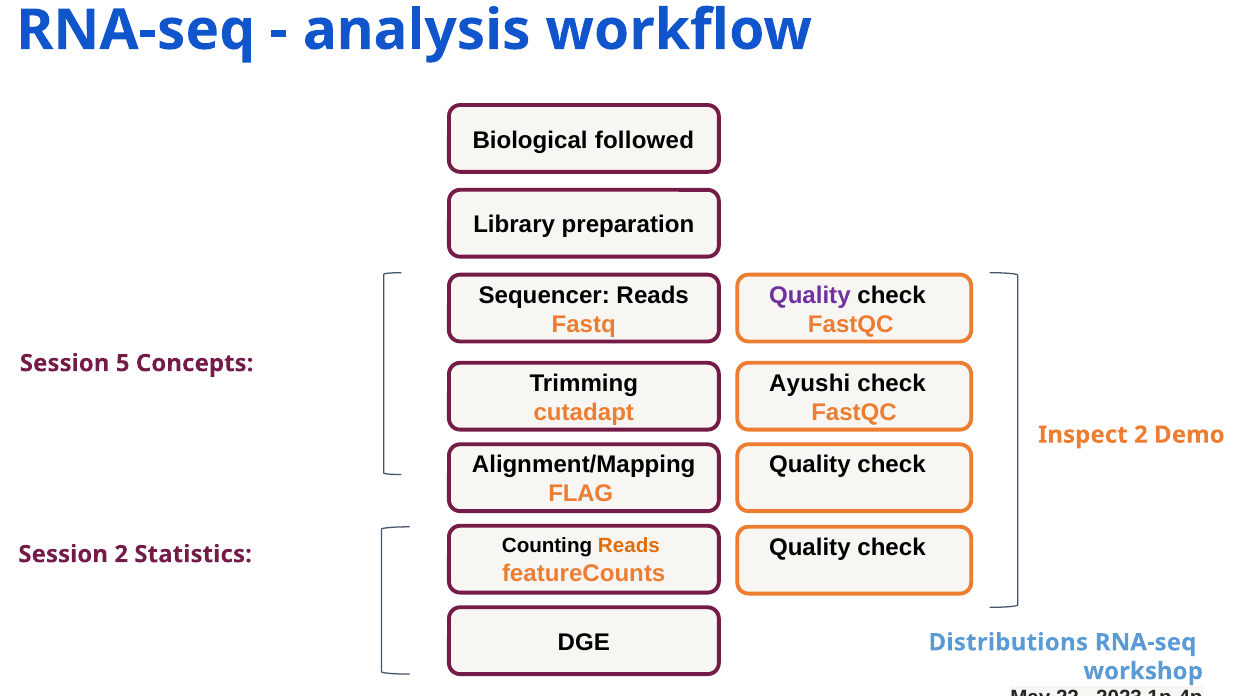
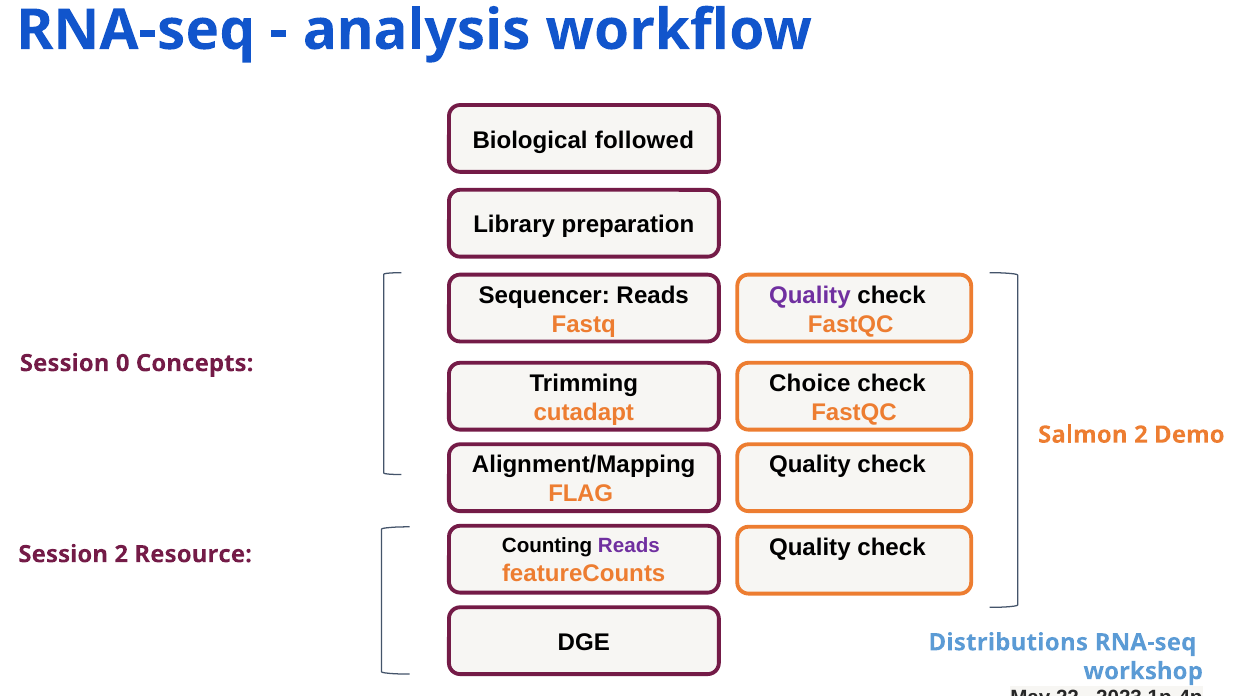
5: 5 -> 0 (123, 363)
Ayushi: Ayushi -> Choice (810, 384)
Inspect: Inspect -> Salmon (1083, 435)
Reads colour: orange -> purple (629, 546)
Statistics: Statistics -> Resource (193, 555)
